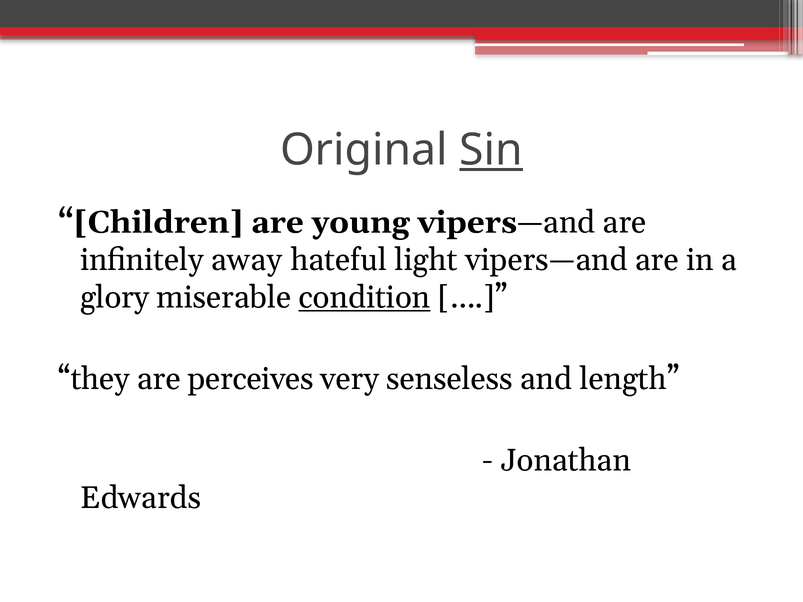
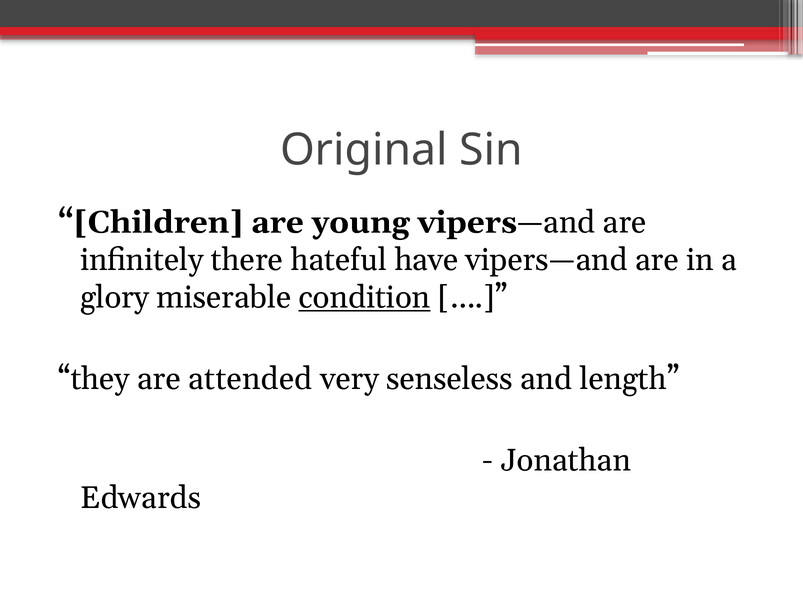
Sin underline: present -> none (491, 150)
away: away -> there (247, 260)
light: light -> have (426, 260)
perceives: perceives -> attended (250, 379)
